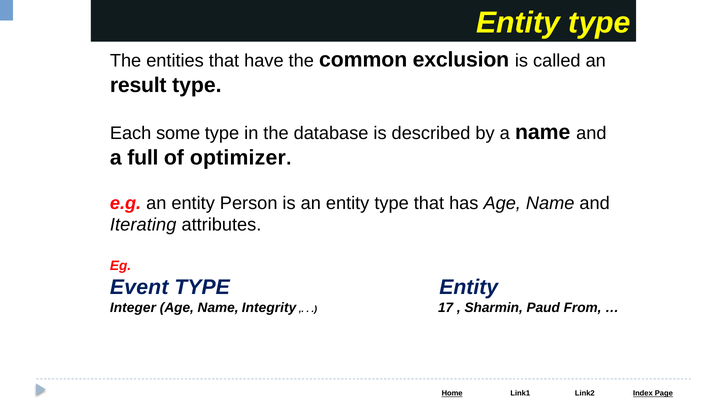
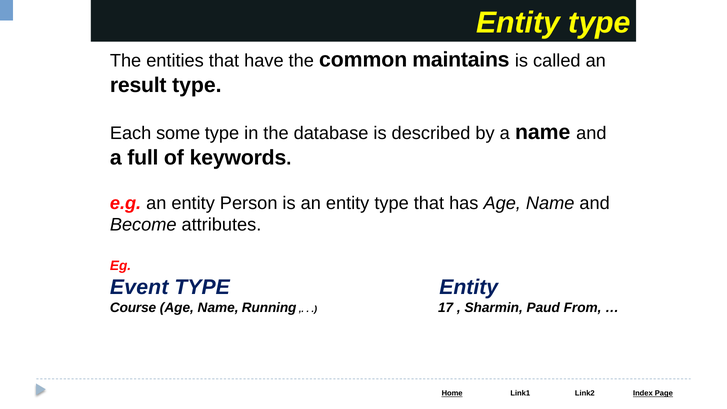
exclusion: exclusion -> maintains (461, 60)
optimizer: optimizer -> keywords (238, 158)
Iterating: Iterating -> Become (143, 225)
Integer: Integer -> Course (133, 308)
Integrity: Integrity -> Running (269, 308)
